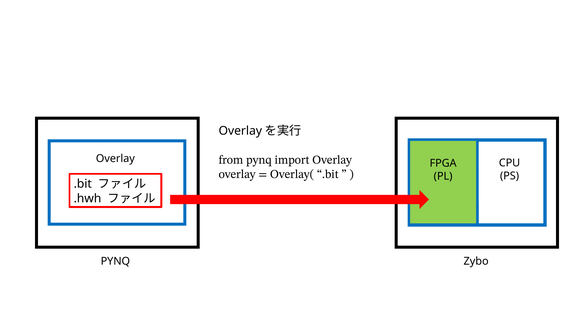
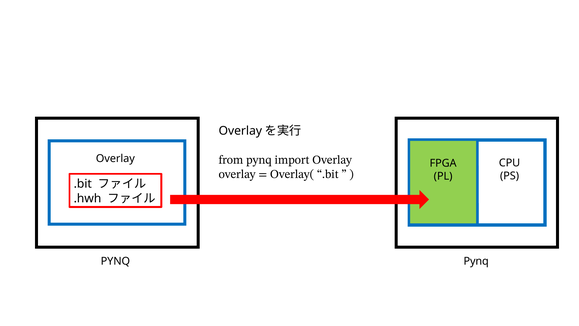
PYNQ Zybo: Zybo -> Pynq (476, 261)
